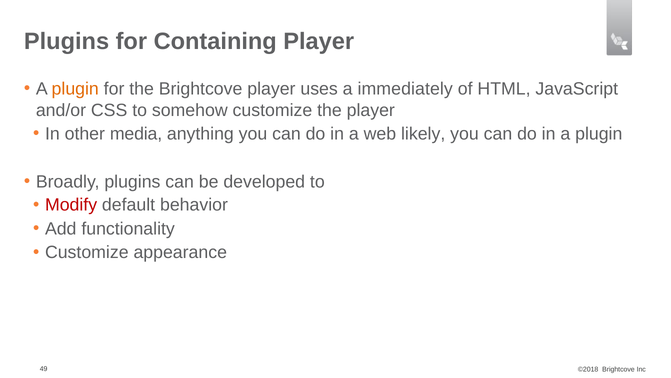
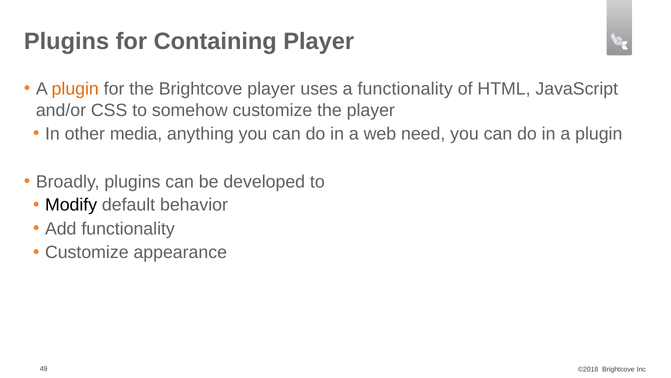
a immediately: immediately -> functionality (405, 89)
likely: likely -> need (423, 133)
Modify colour: red -> black (71, 205)
